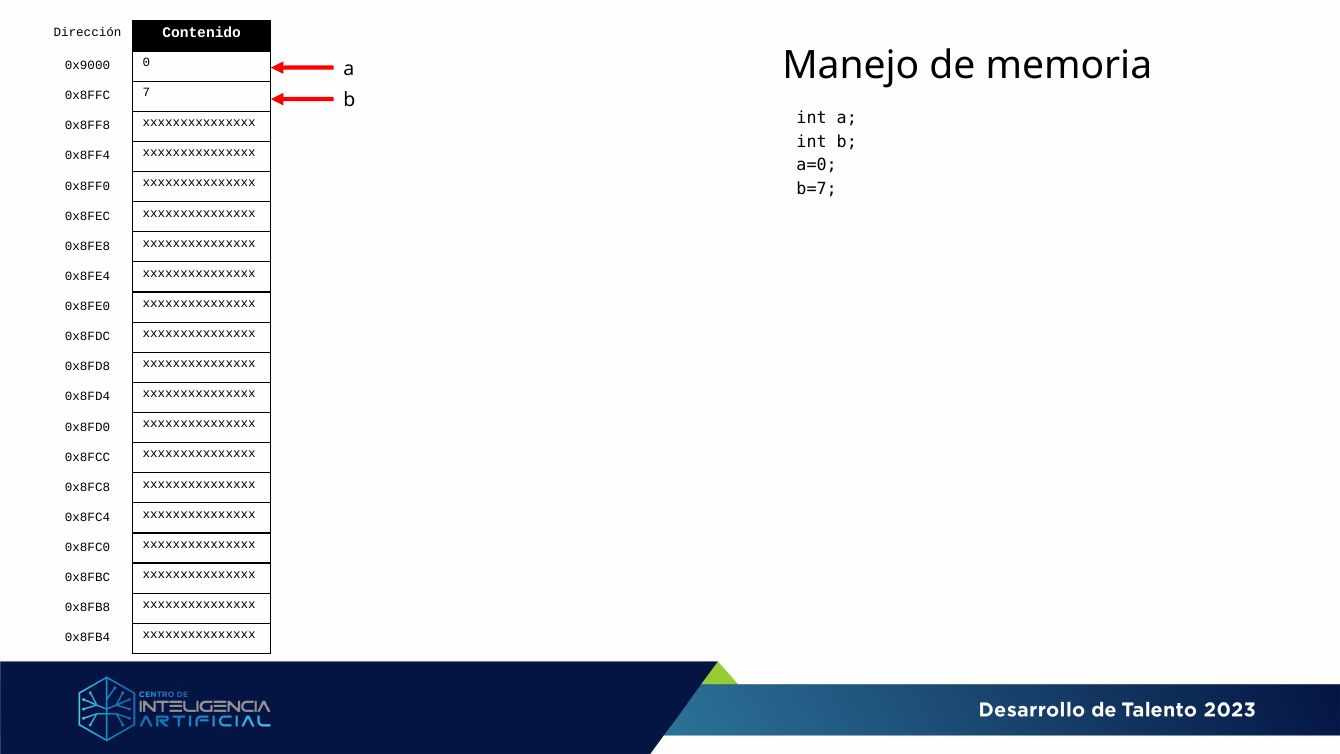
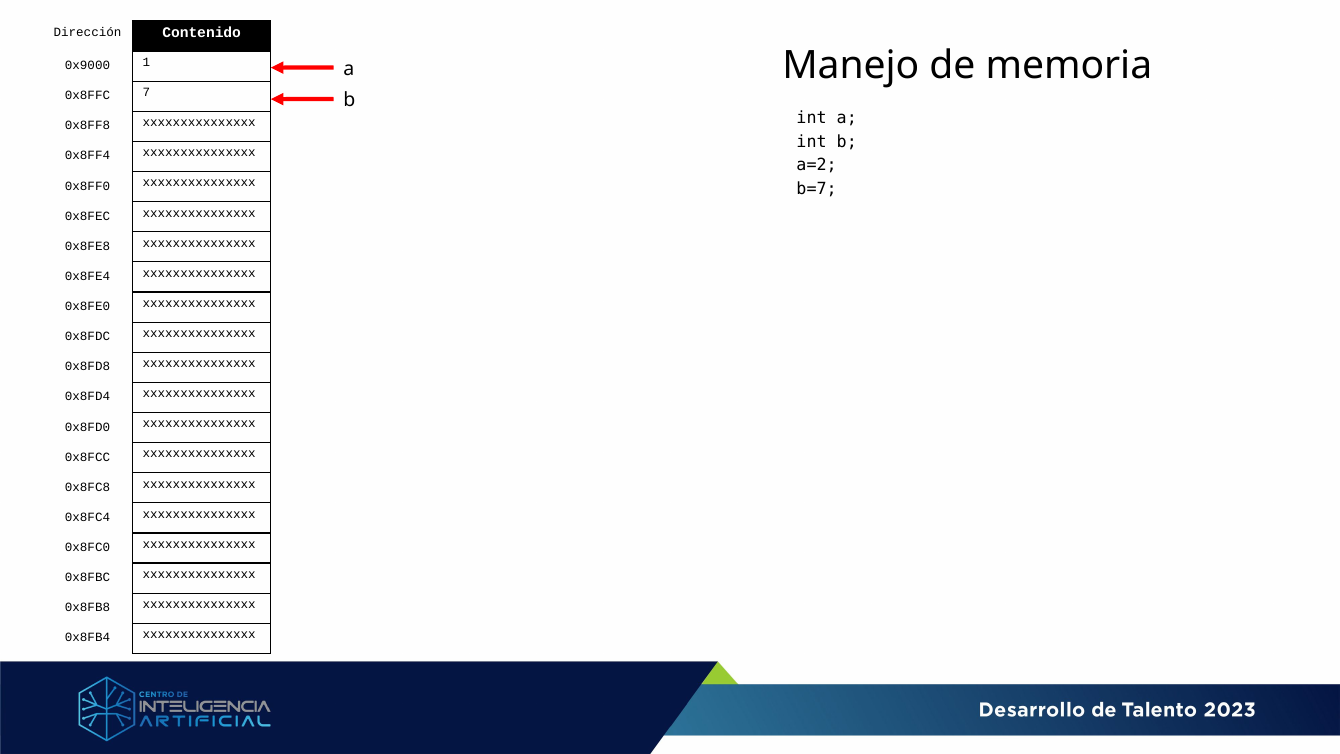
0: 0 -> 1 (146, 62)
a=0: a=0 -> a=2 (817, 165)
